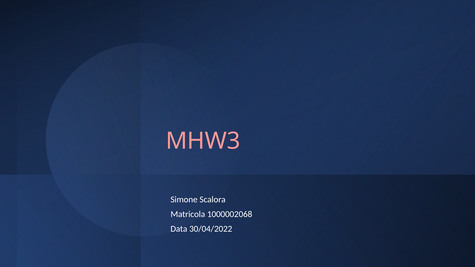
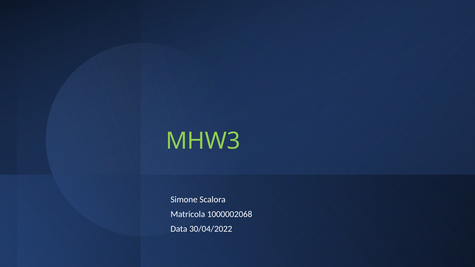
MHW3 colour: pink -> light green (203, 141)
